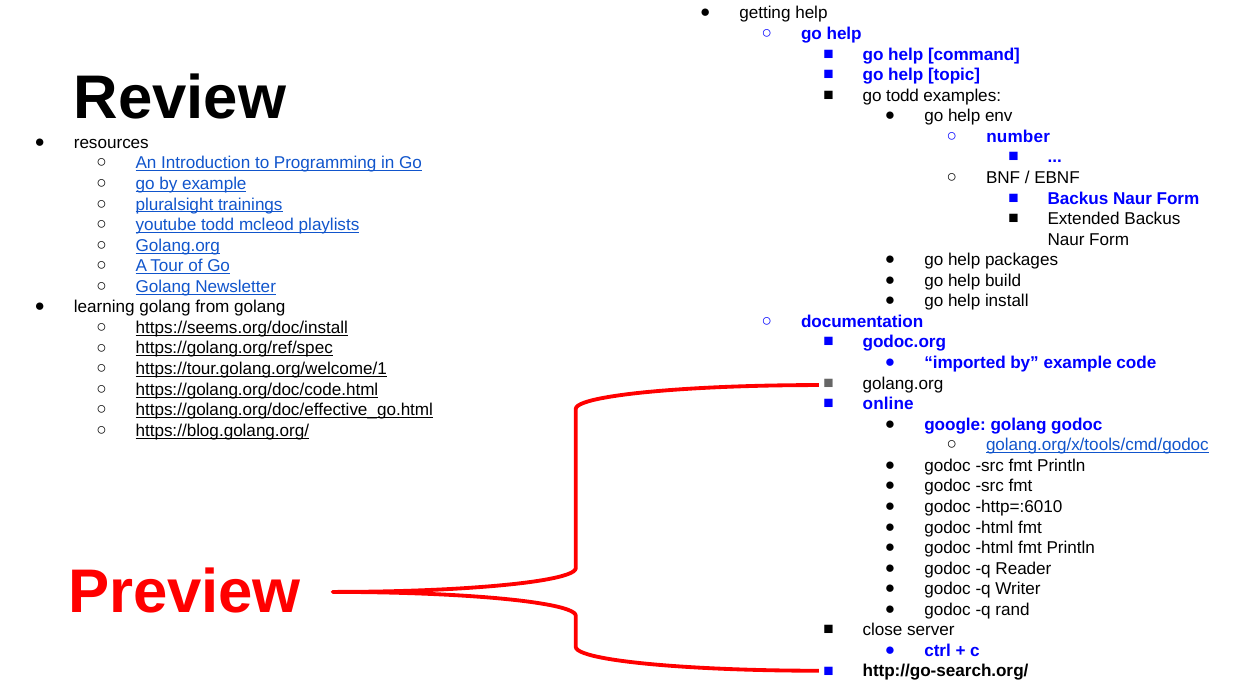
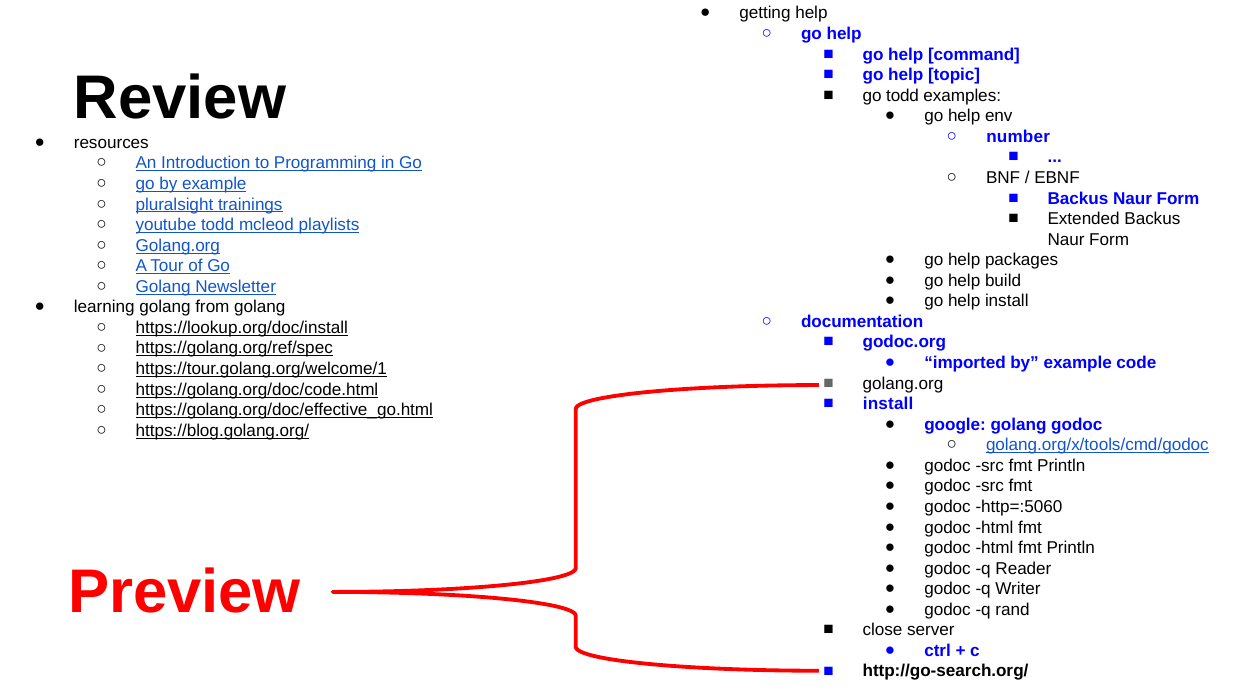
https://seems.org/doc/install: https://seems.org/doc/install -> https://lookup.org/doc/install (242, 328)
online: online -> install (888, 404)
http=:6010: http=:6010 -> http=:5060 (1019, 507)
